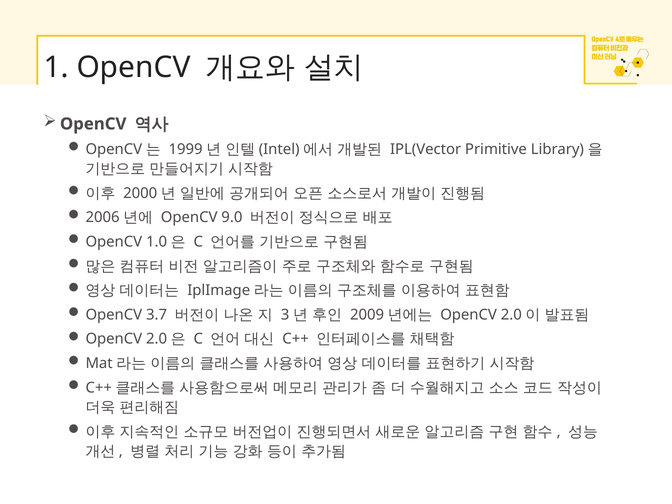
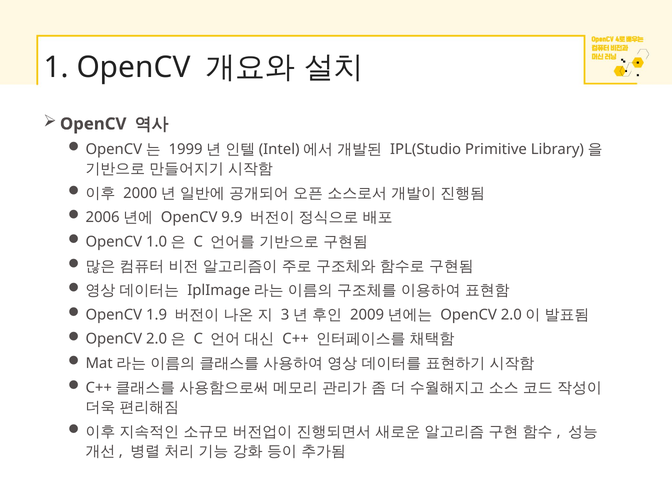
IPL(Vector: IPL(Vector -> IPL(Studio (426, 149)
9.0: 9.0 -> 9.9 (232, 217)
3.7: 3.7 -> 1.9 (157, 315)
